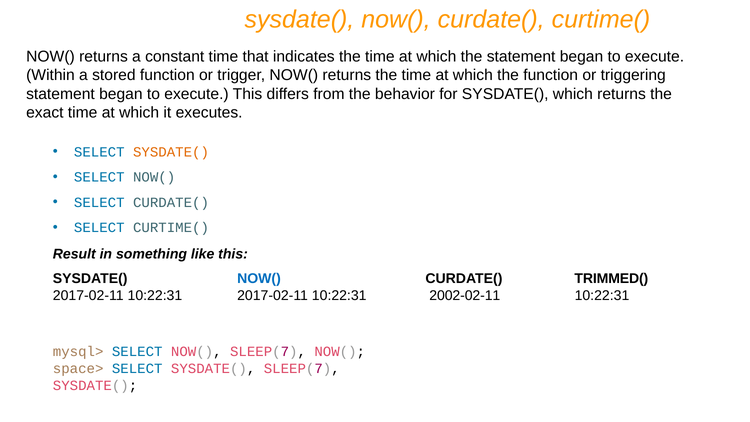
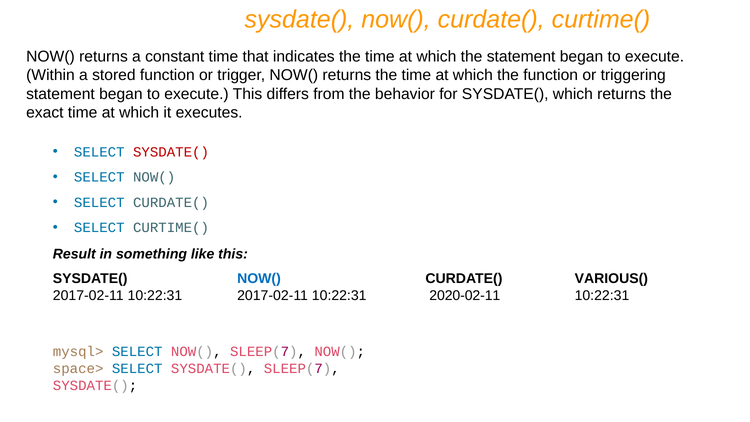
SYSDATE( colour: orange -> red (171, 152)
TRIMMED(: TRIMMED( -> VARIOUS( (611, 278)
2002-02-11: 2002-02-11 -> 2020-02-11 (465, 295)
